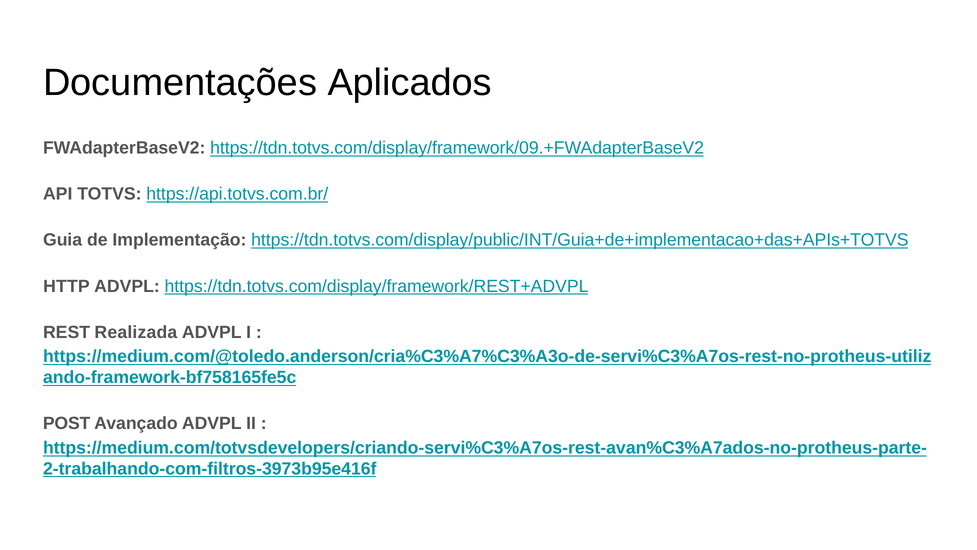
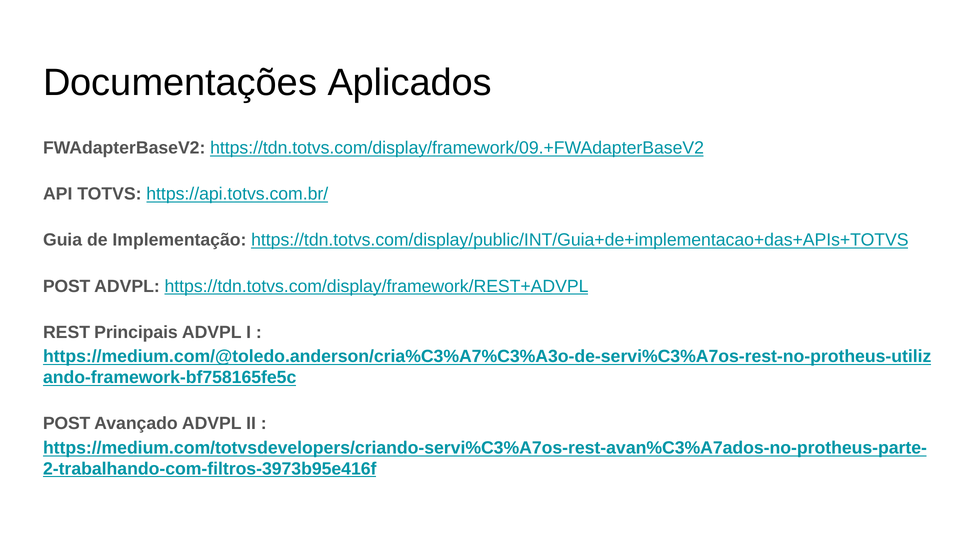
HTTP: HTTP -> POST (67, 286)
Realizada: Realizada -> Principais (136, 332)
